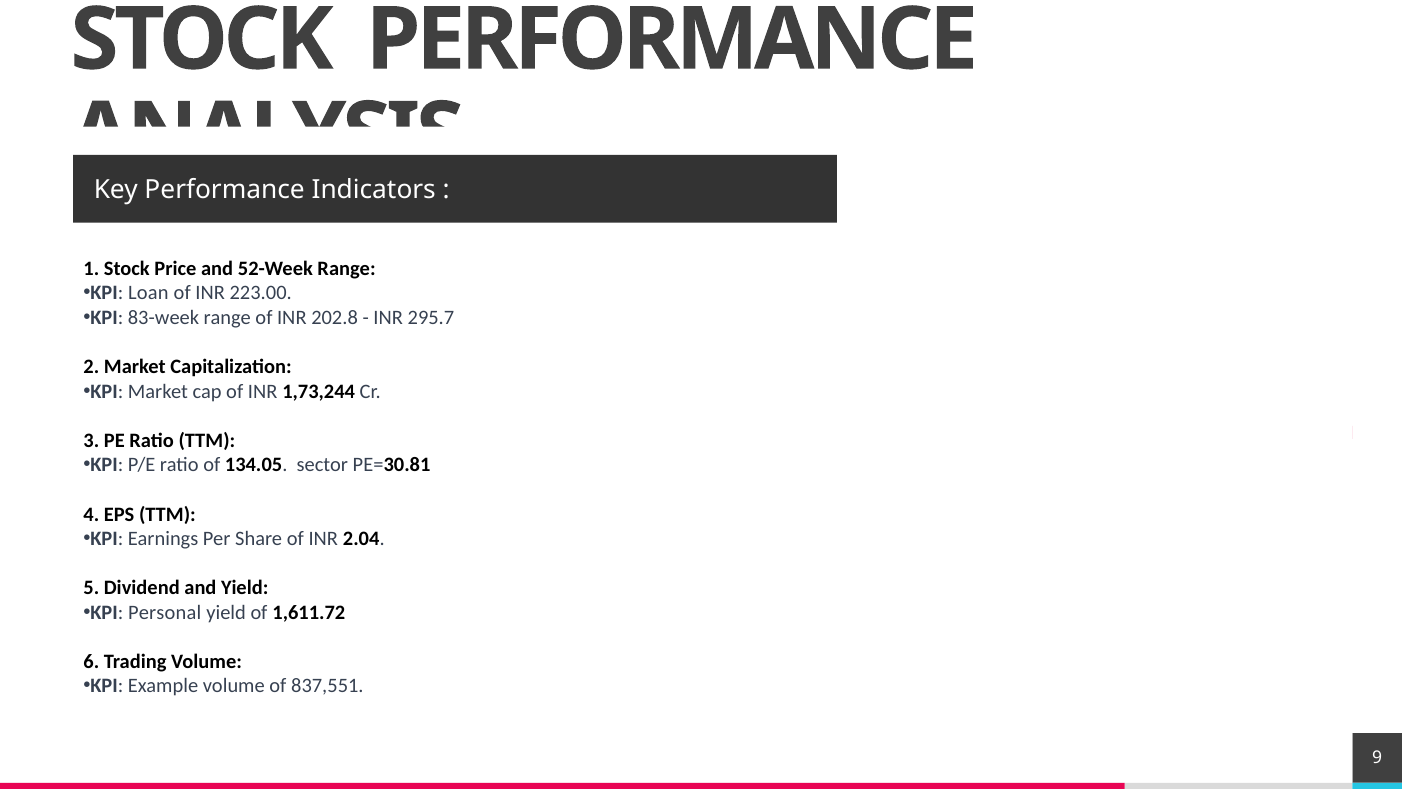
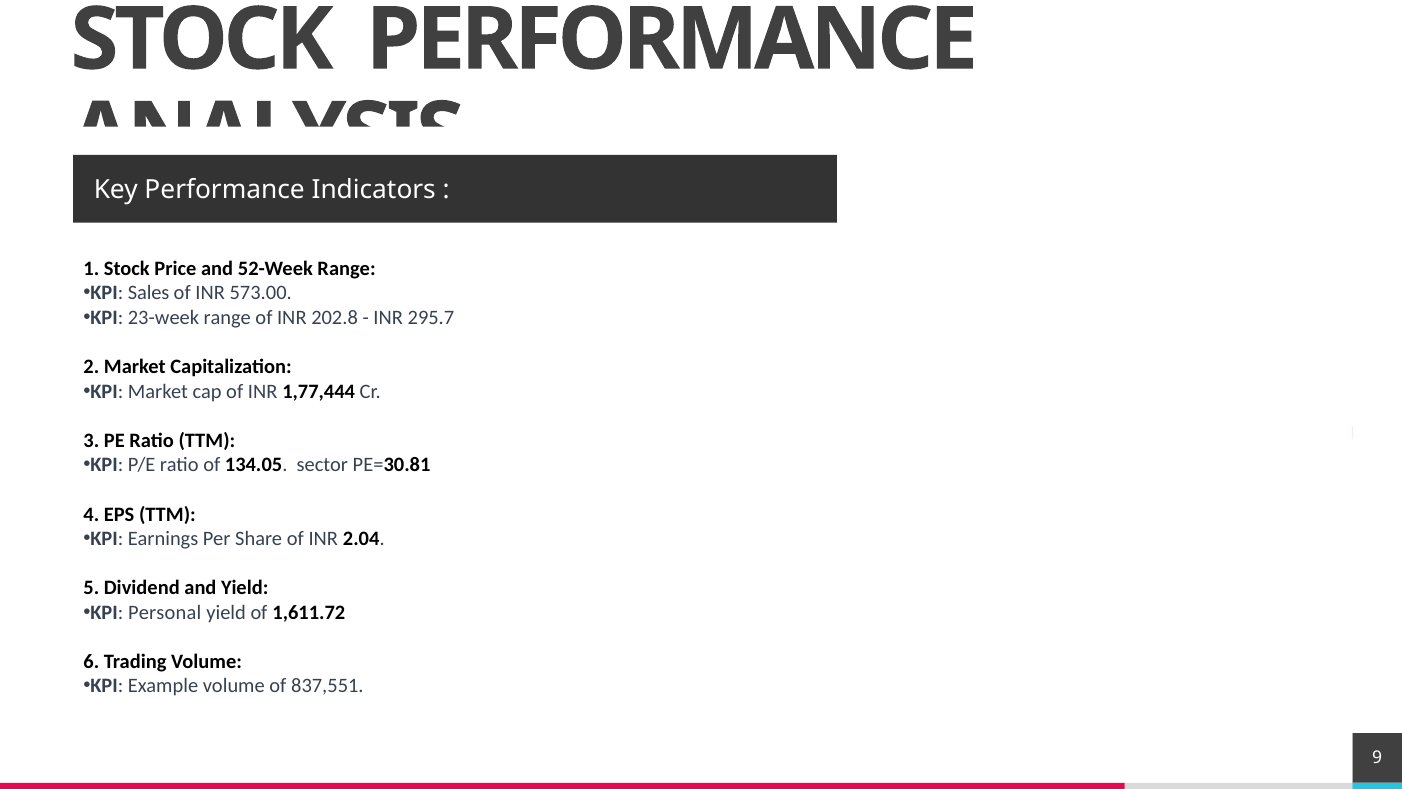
Loan: Loan -> Sales (149, 293)
223.00: 223.00 -> 573.00 (261, 293)
83-week: 83-week -> 23-week (164, 318)
1,73,244: 1,73,244 -> 1,77,444 (319, 391)
